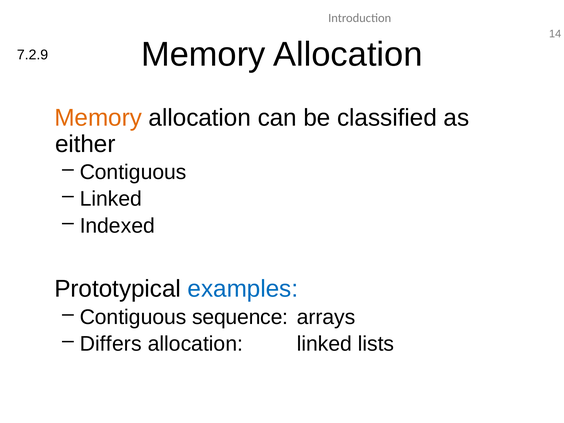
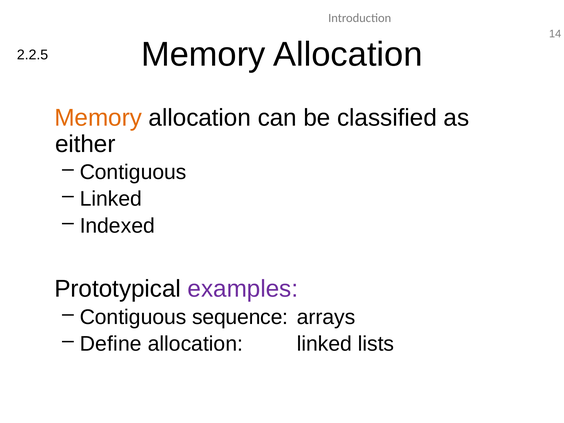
7.2.9: 7.2.9 -> 2.2.5 (33, 55)
examples colour: blue -> purple (243, 289)
Differs: Differs -> Define (111, 344)
